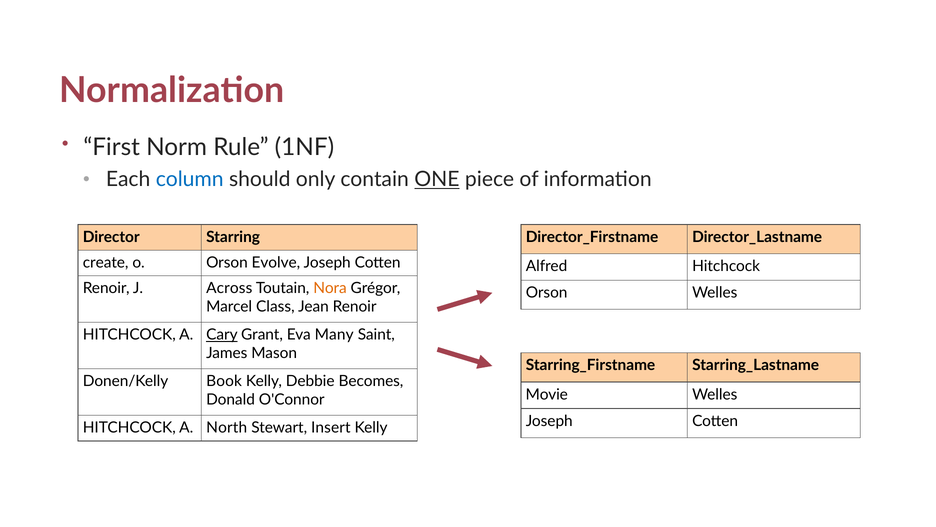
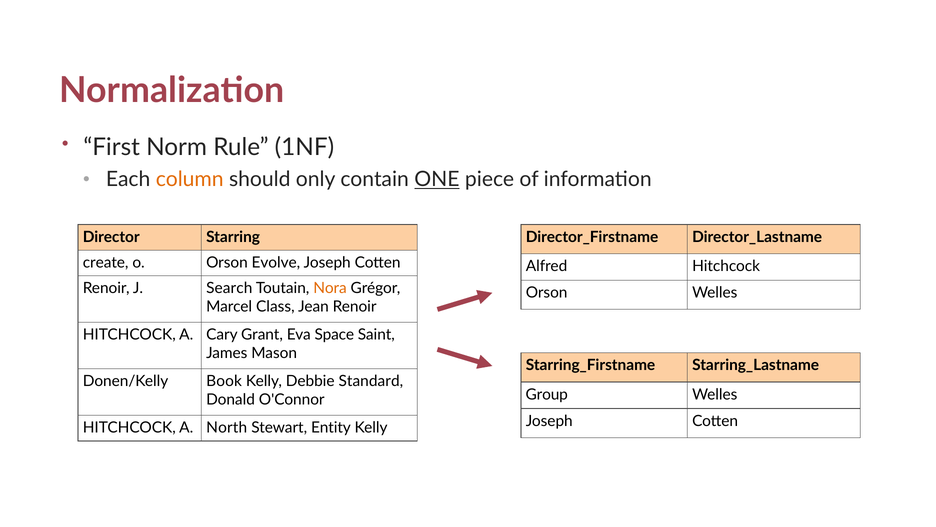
column colour: blue -> orange (190, 179)
Across: Across -> Search (229, 288)
Cary underline: present -> none (222, 334)
Many: Many -> Space (334, 334)
Becomes: Becomes -> Standard (371, 381)
Movie: Movie -> Group (547, 394)
Insert: Insert -> Entity (331, 427)
